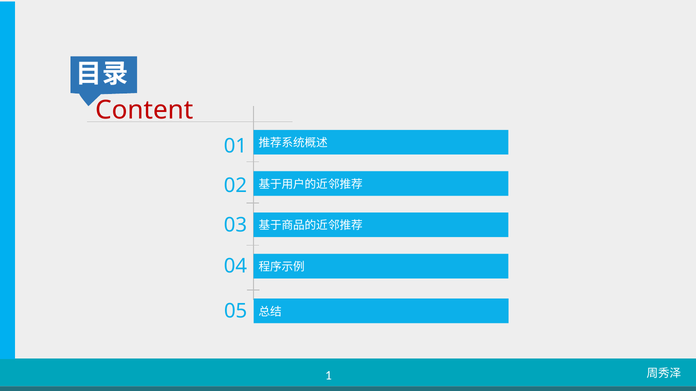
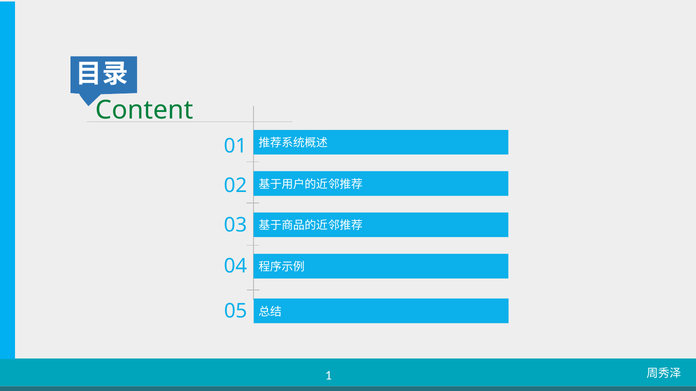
Content colour: red -> green (144, 110)
